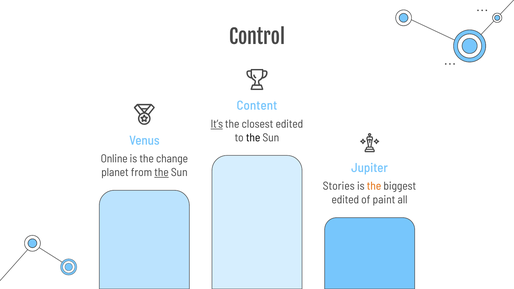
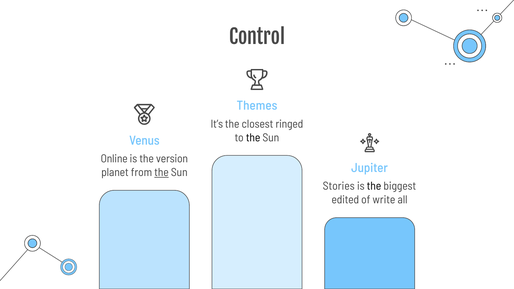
Content: Content -> Themes (257, 106)
It’s underline: present -> none (217, 124)
closest edited: edited -> ringed (289, 124)
change: change -> version (172, 159)
the colour: orange -> black (374, 186)
paint: paint -> write (384, 200)
